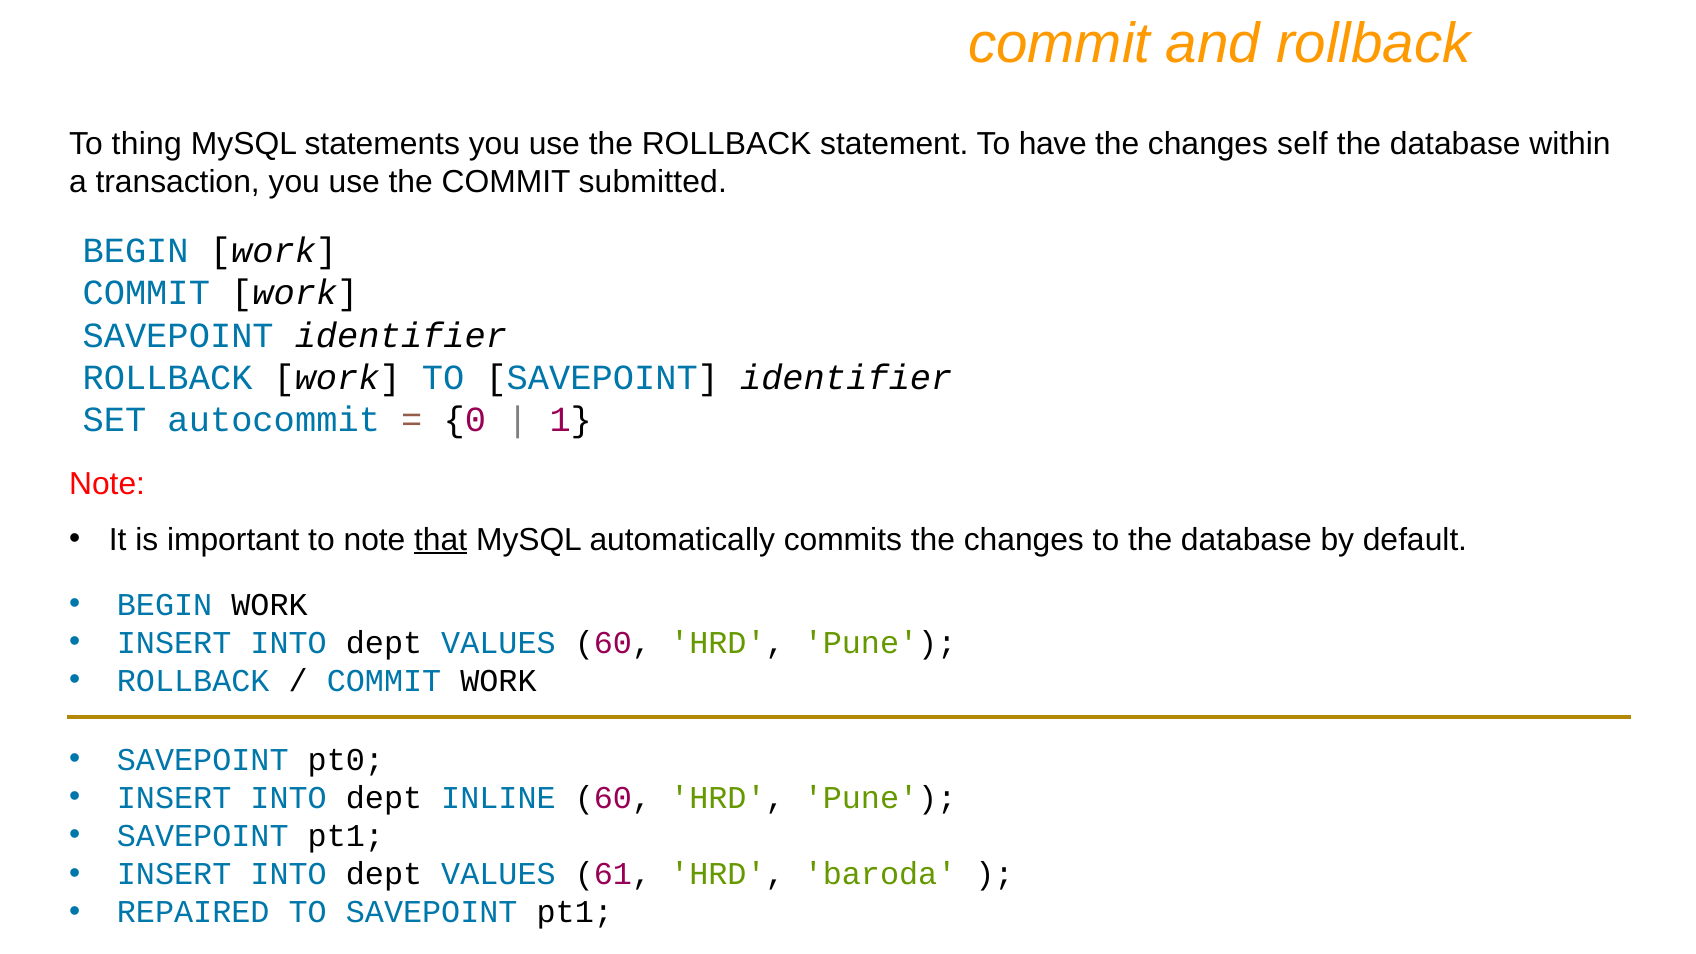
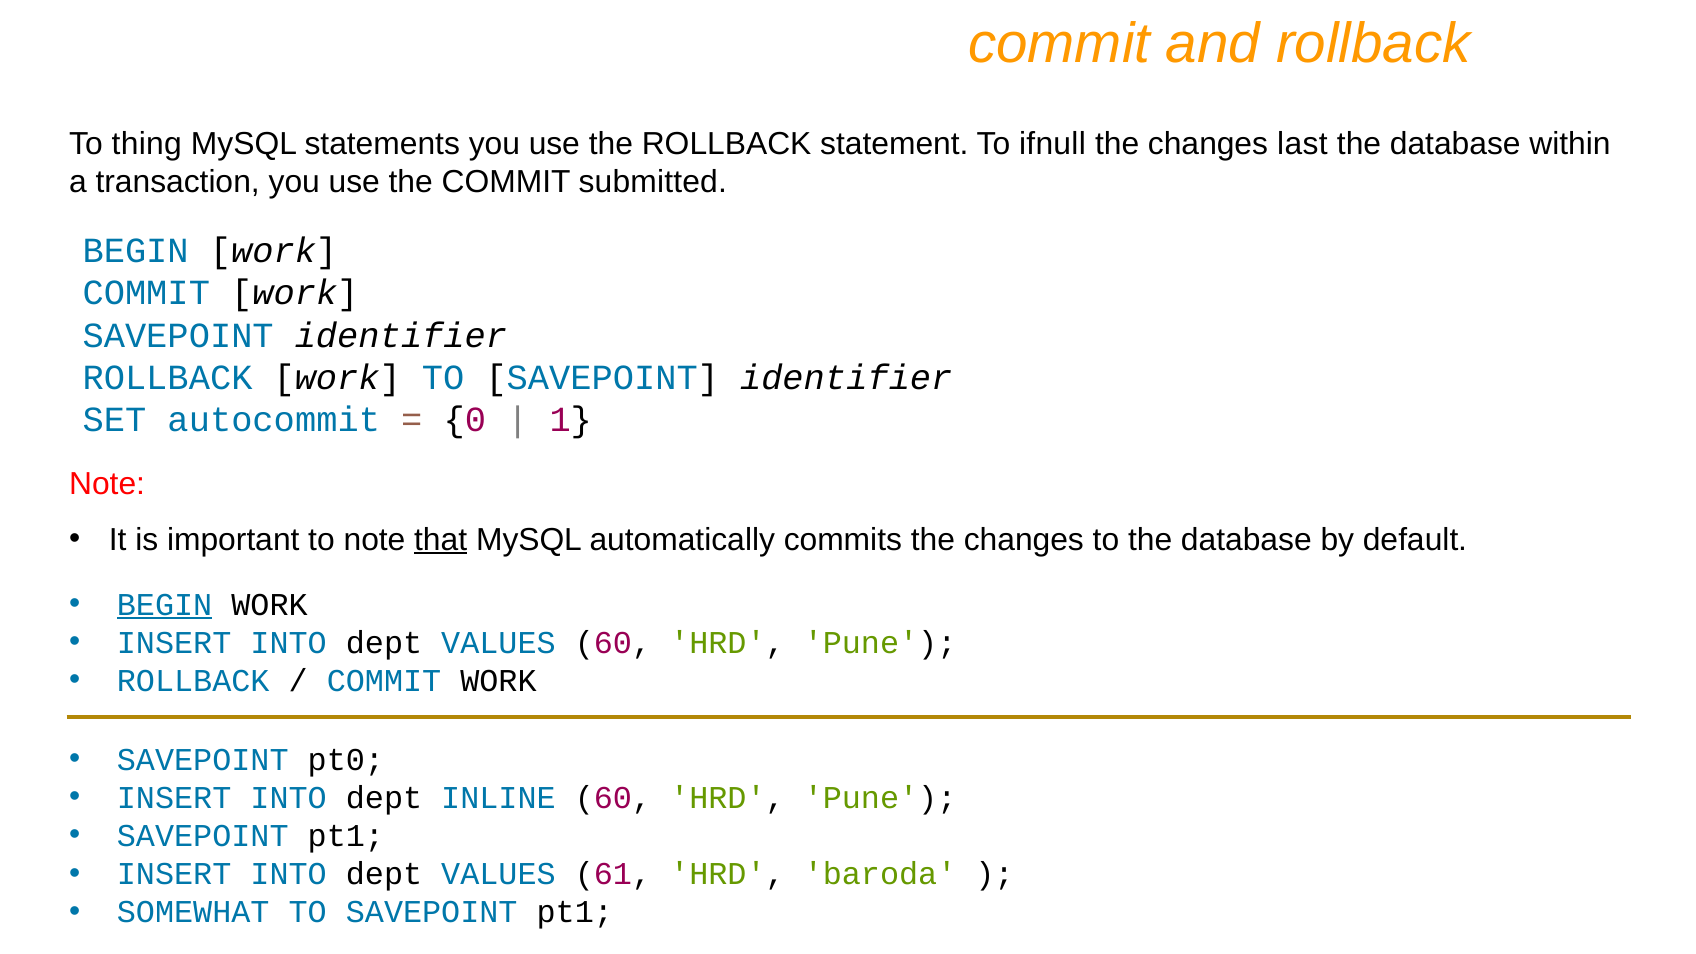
have: have -> ifnull (1052, 144)
self: self -> last (1302, 144)
BEGIN underline: none -> present (165, 605)
REPAIRED: REPAIRED -> SOMEWHAT (193, 912)
